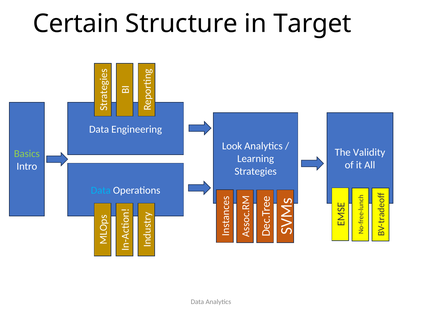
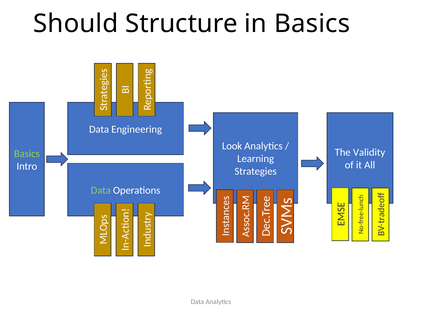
Certain: Certain -> Should (76, 24)
in Target: Target -> Basics (312, 24)
Data colour: light blue -> light green (101, 191)
